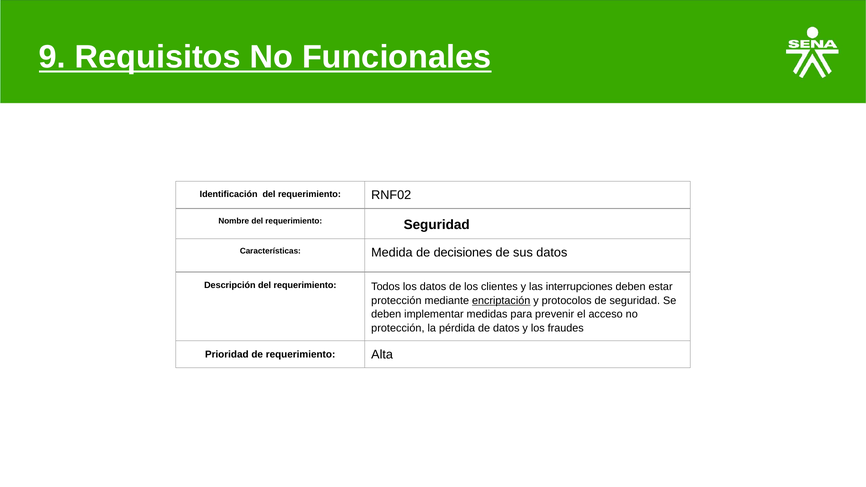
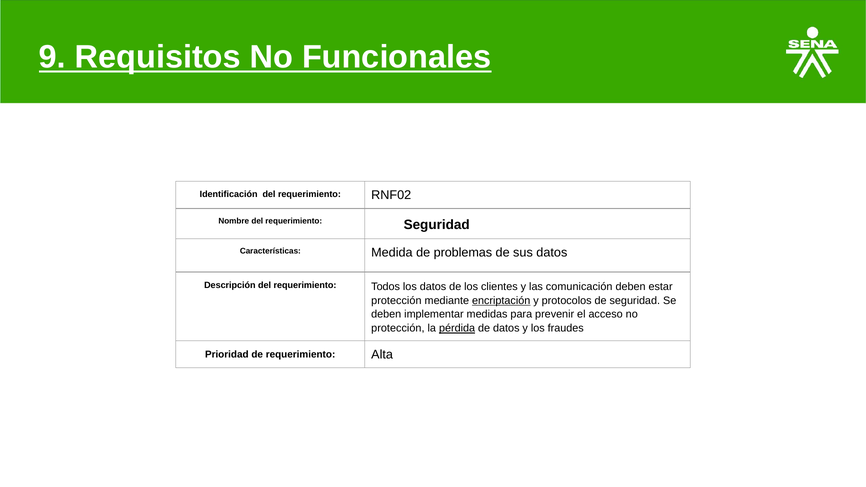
decisiones: decisiones -> problemas (463, 253)
interrupciones: interrupciones -> comunicación (579, 287)
pérdida underline: none -> present (457, 328)
